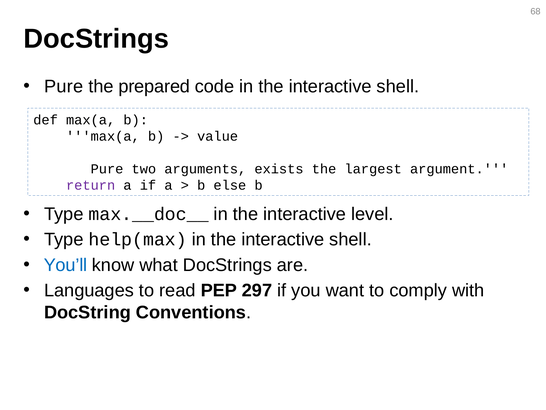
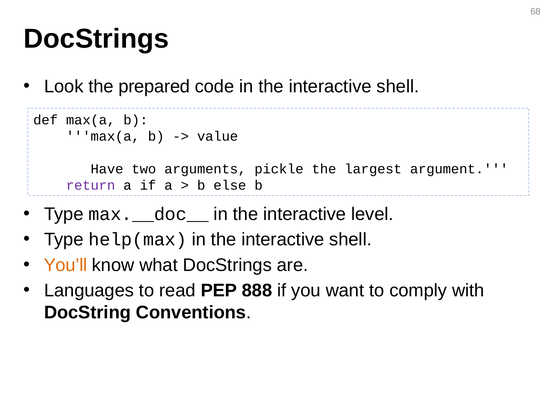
Pure: Pure -> Look (64, 86)
Pure: Pure -> Have (107, 169)
exists: exists -> pickle (279, 169)
You’ll colour: blue -> orange (66, 265)
297: 297 -> 888 (257, 290)
